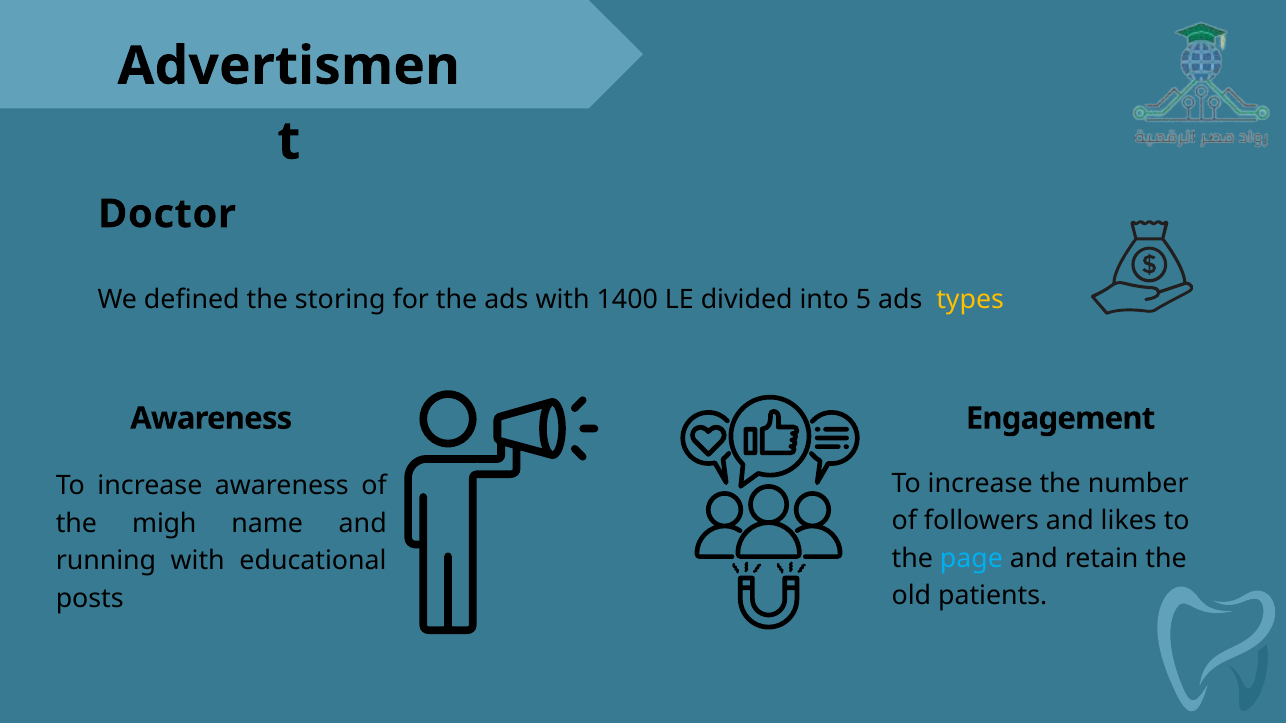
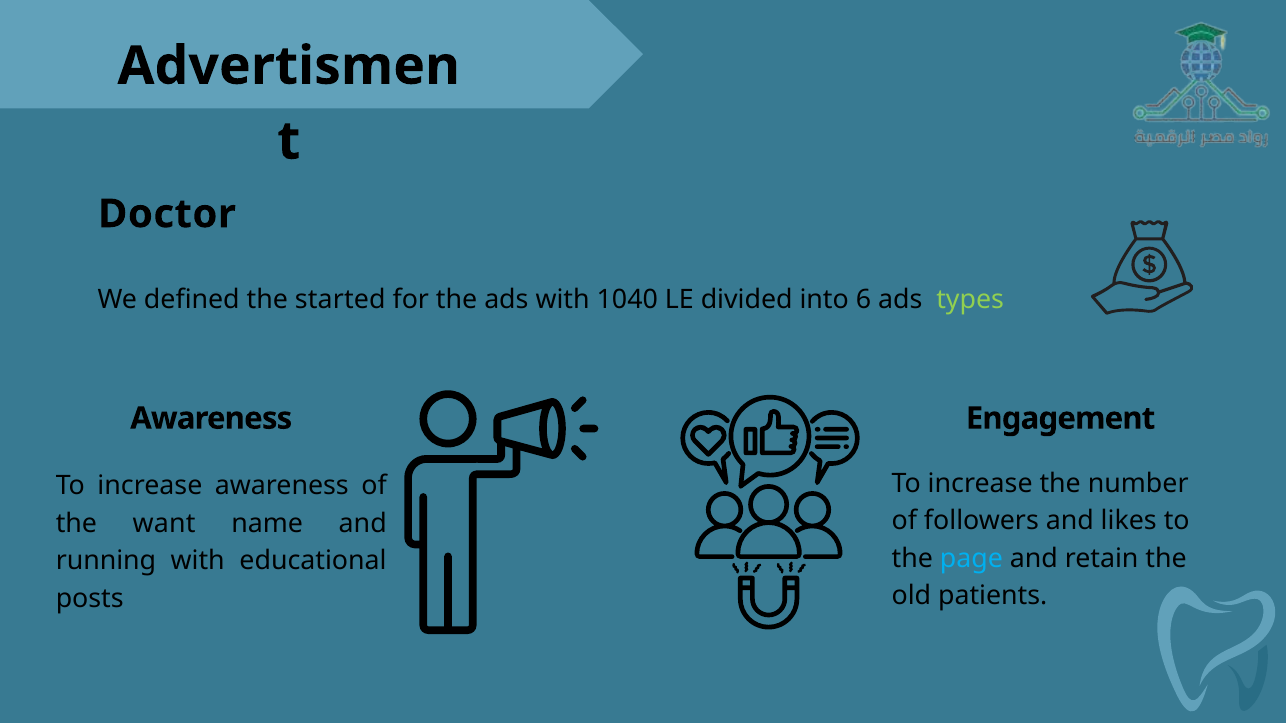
storing: storing -> started (340, 300)
1400: 1400 -> 1040 (627, 300)
5: 5 -> 6 (863, 300)
types colour: yellow -> light green (970, 300)
migh: migh -> want (164, 524)
